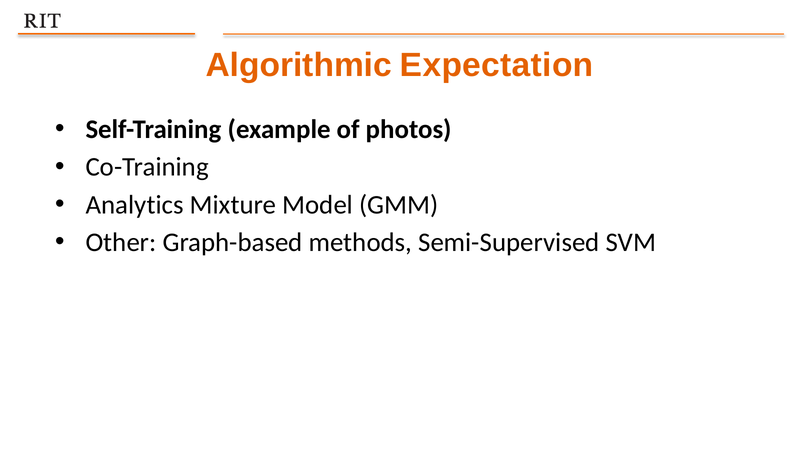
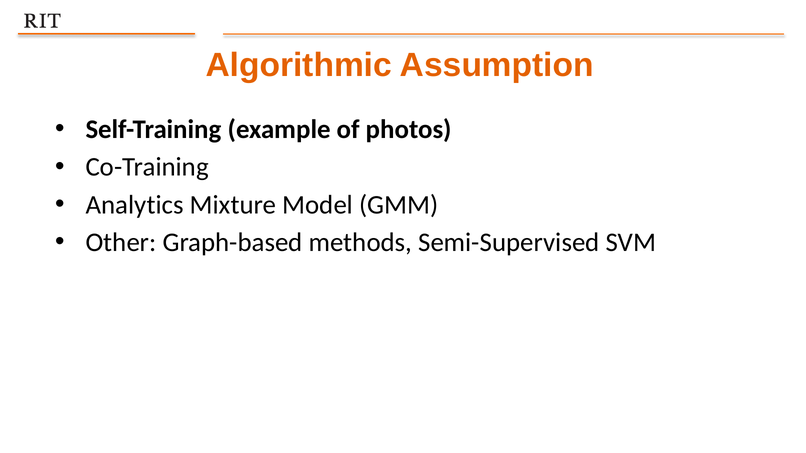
Expectation: Expectation -> Assumption (497, 65)
